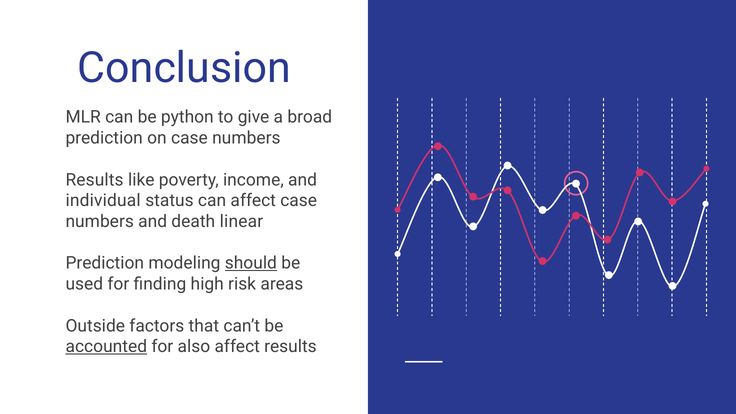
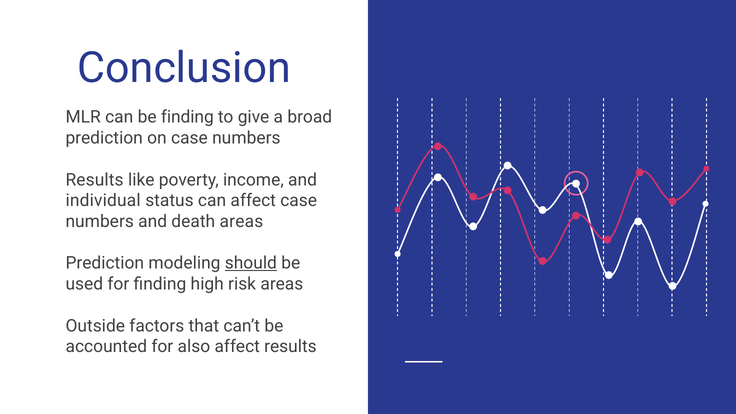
be python: python -> finding (187, 117)
death linear: linear -> areas (241, 221)
accounted underline: present -> none (106, 347)
